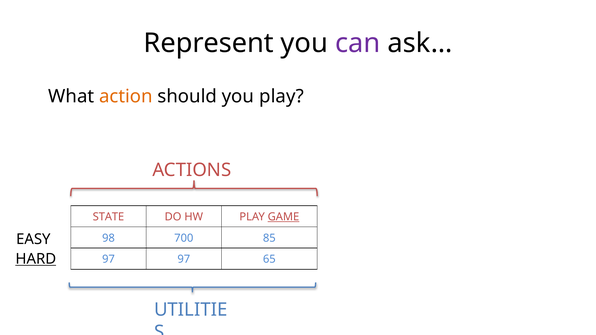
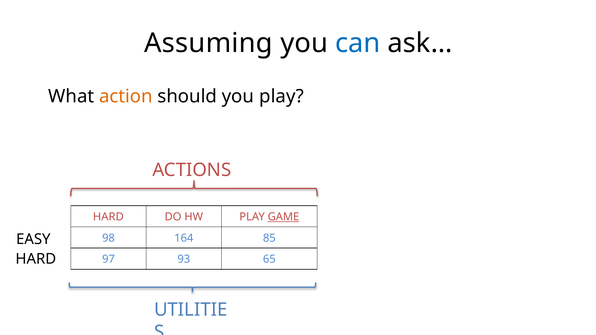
Represent: Represent -> Assuming (208, 43)
can colour: purple -> blue (358, 43)
STATE: STATE -> HARD (108, 217)
700: 700 -> 164 (184, 238)
HARD underline: present -> none (36, 259)
97 97: 97 -> 93 (184, 259)
